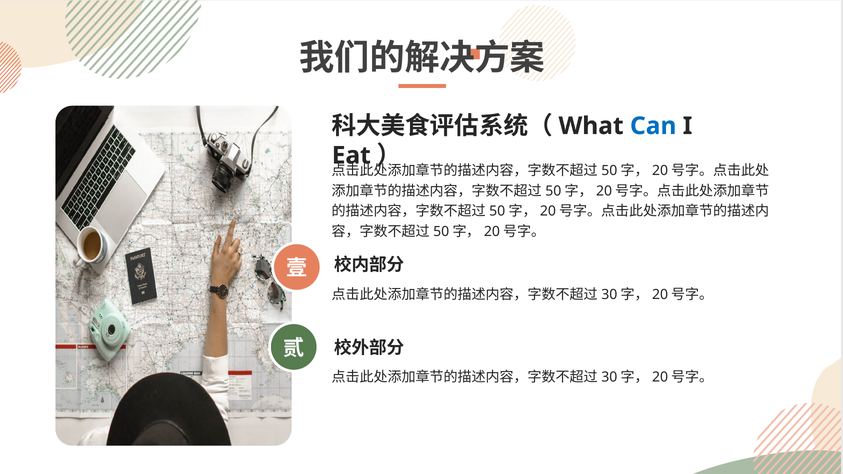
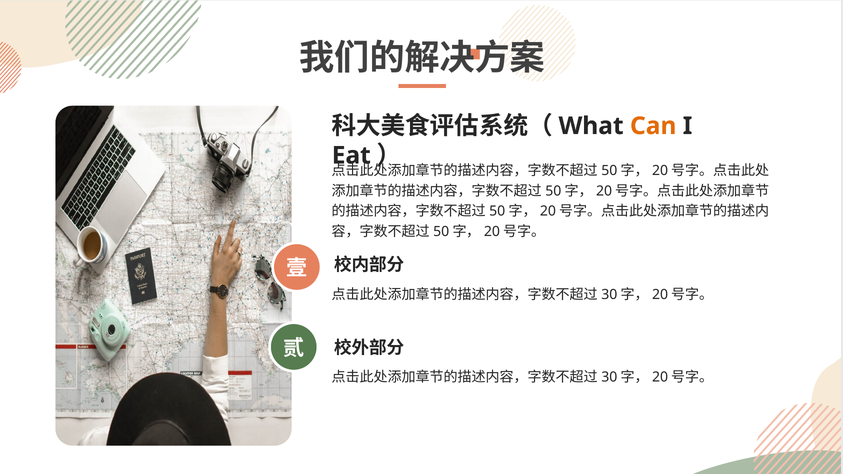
Can colour: blue -> orange (653, 126)
